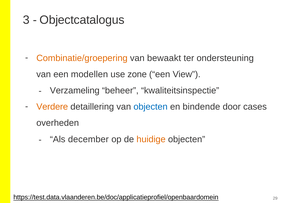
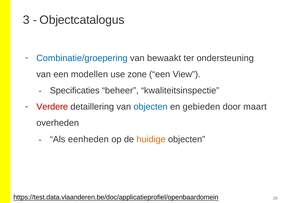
Combinatie/groepering colour: orange -> blue (82, 58)
Verzameling: Verzameling -> Specificaties (75, 90)
Verdere colour: orange -> red (52, 107)
bindende: bindende -> gebieden (201, 107)
cases: cases -> maart (255, 107)
december: december -> eenheden (88, 139)
